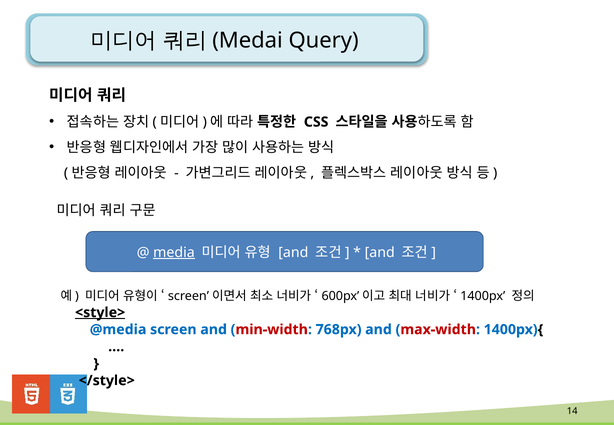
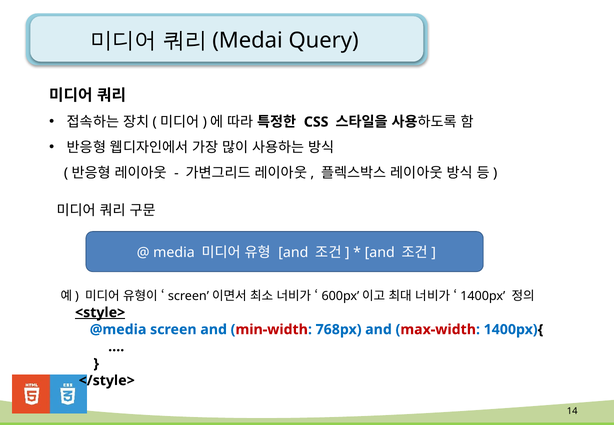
media underline: present -> none (174, 253)
